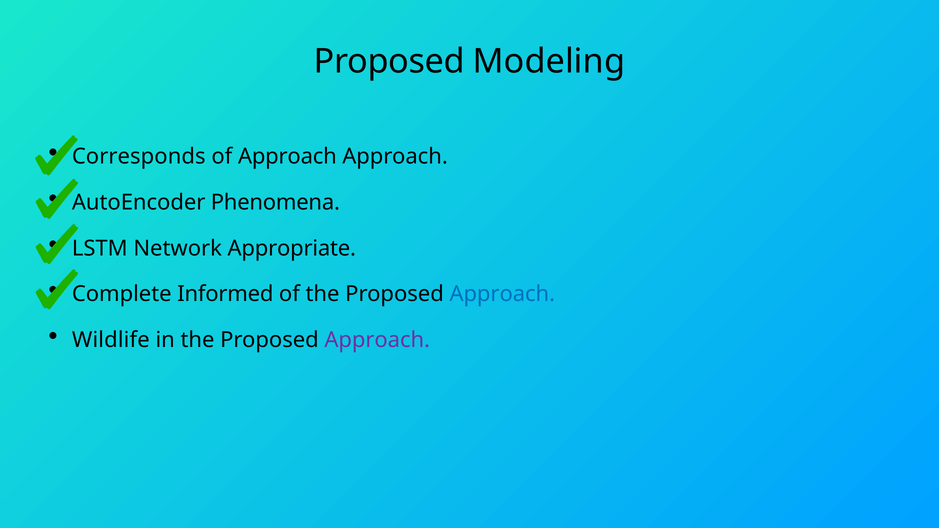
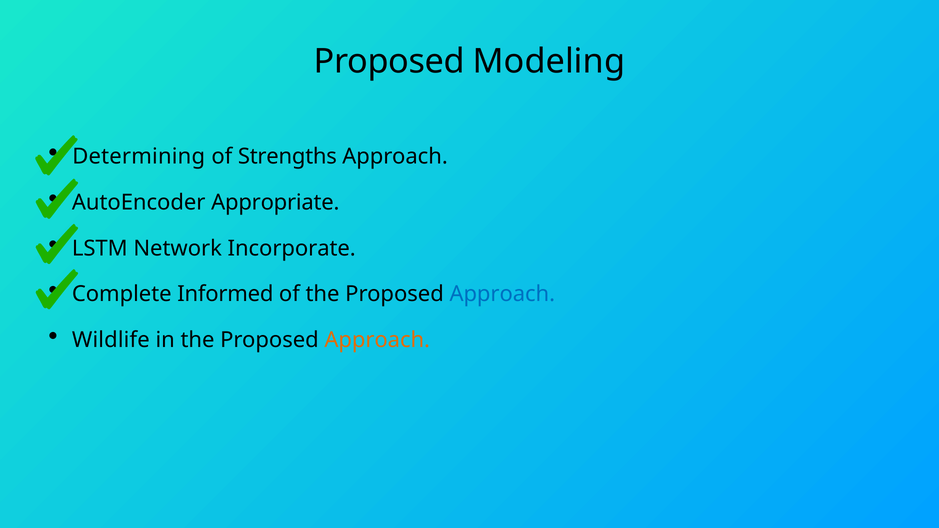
Corresponds: Corresponds -> Determining (139, 157)
of Approach: Approach -> Strengths (287, 157)
Phenomena: Phenomena -> Appropriate (275, 203)
Appropriate: Appropriate -> Incorporate (292, 248)
Approach colour: purple -> orange (377, 340)
